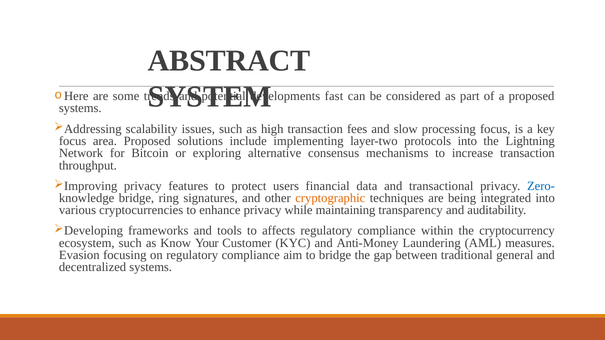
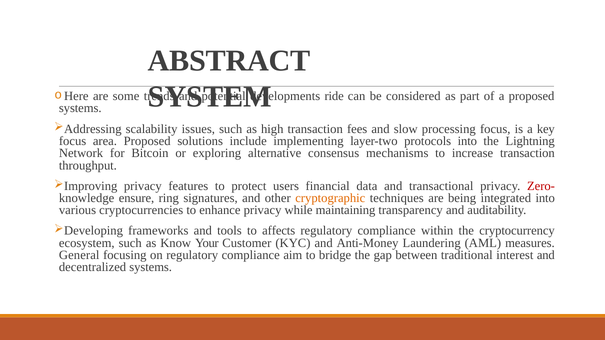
fast: fast -> ride (334, 96)
Zero- colour: blue -> red (541, 186)
knowledge bridge: bridge -> ensure (137, 198)
Evasion: Evasion -> General (79, 255)
general: general -> interest (515, 255)
